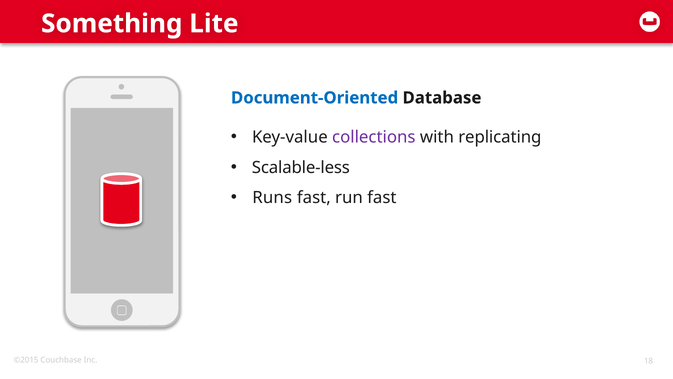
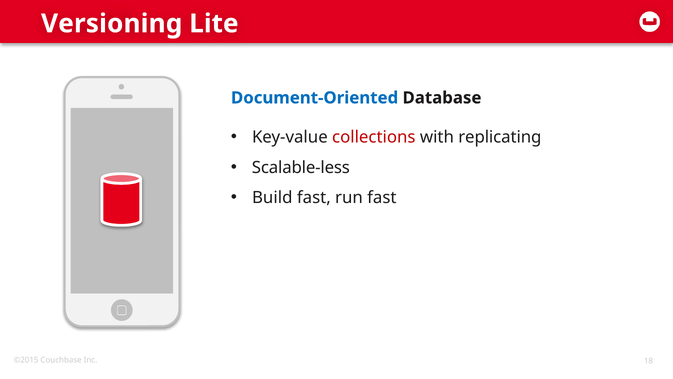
Something: Something -> Versioning (112, 24)
collections colour: purple -> red (374, 137)
Runs: Runs -> Build (272, 198)
